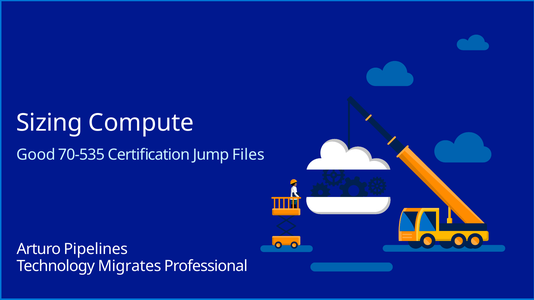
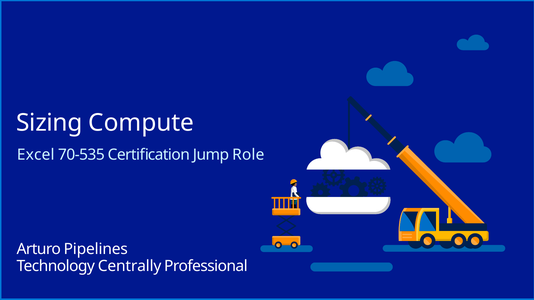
Good: Good -> Excel (36, 155)
Files: Files -> Role (248, 155)
Migrates: Migrates -> Centrally (130, 266)
